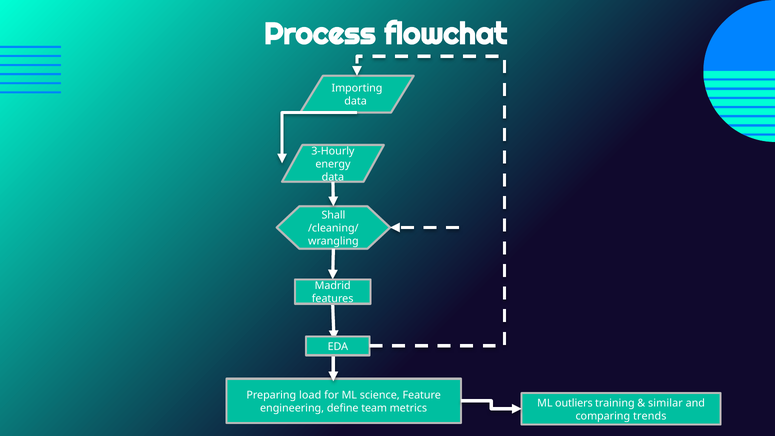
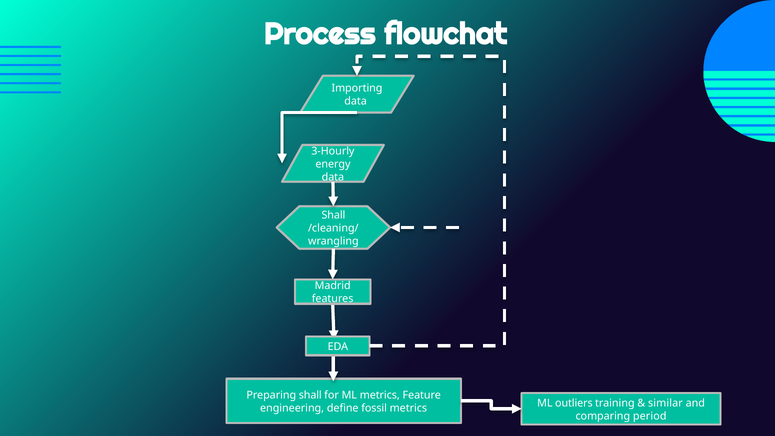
Preparing load: load -> shall (310, 395)
ML science: science -> metrics (380, 395)
team: team -> fossil (374, 408)
trends: trends -> period (650, 416)
